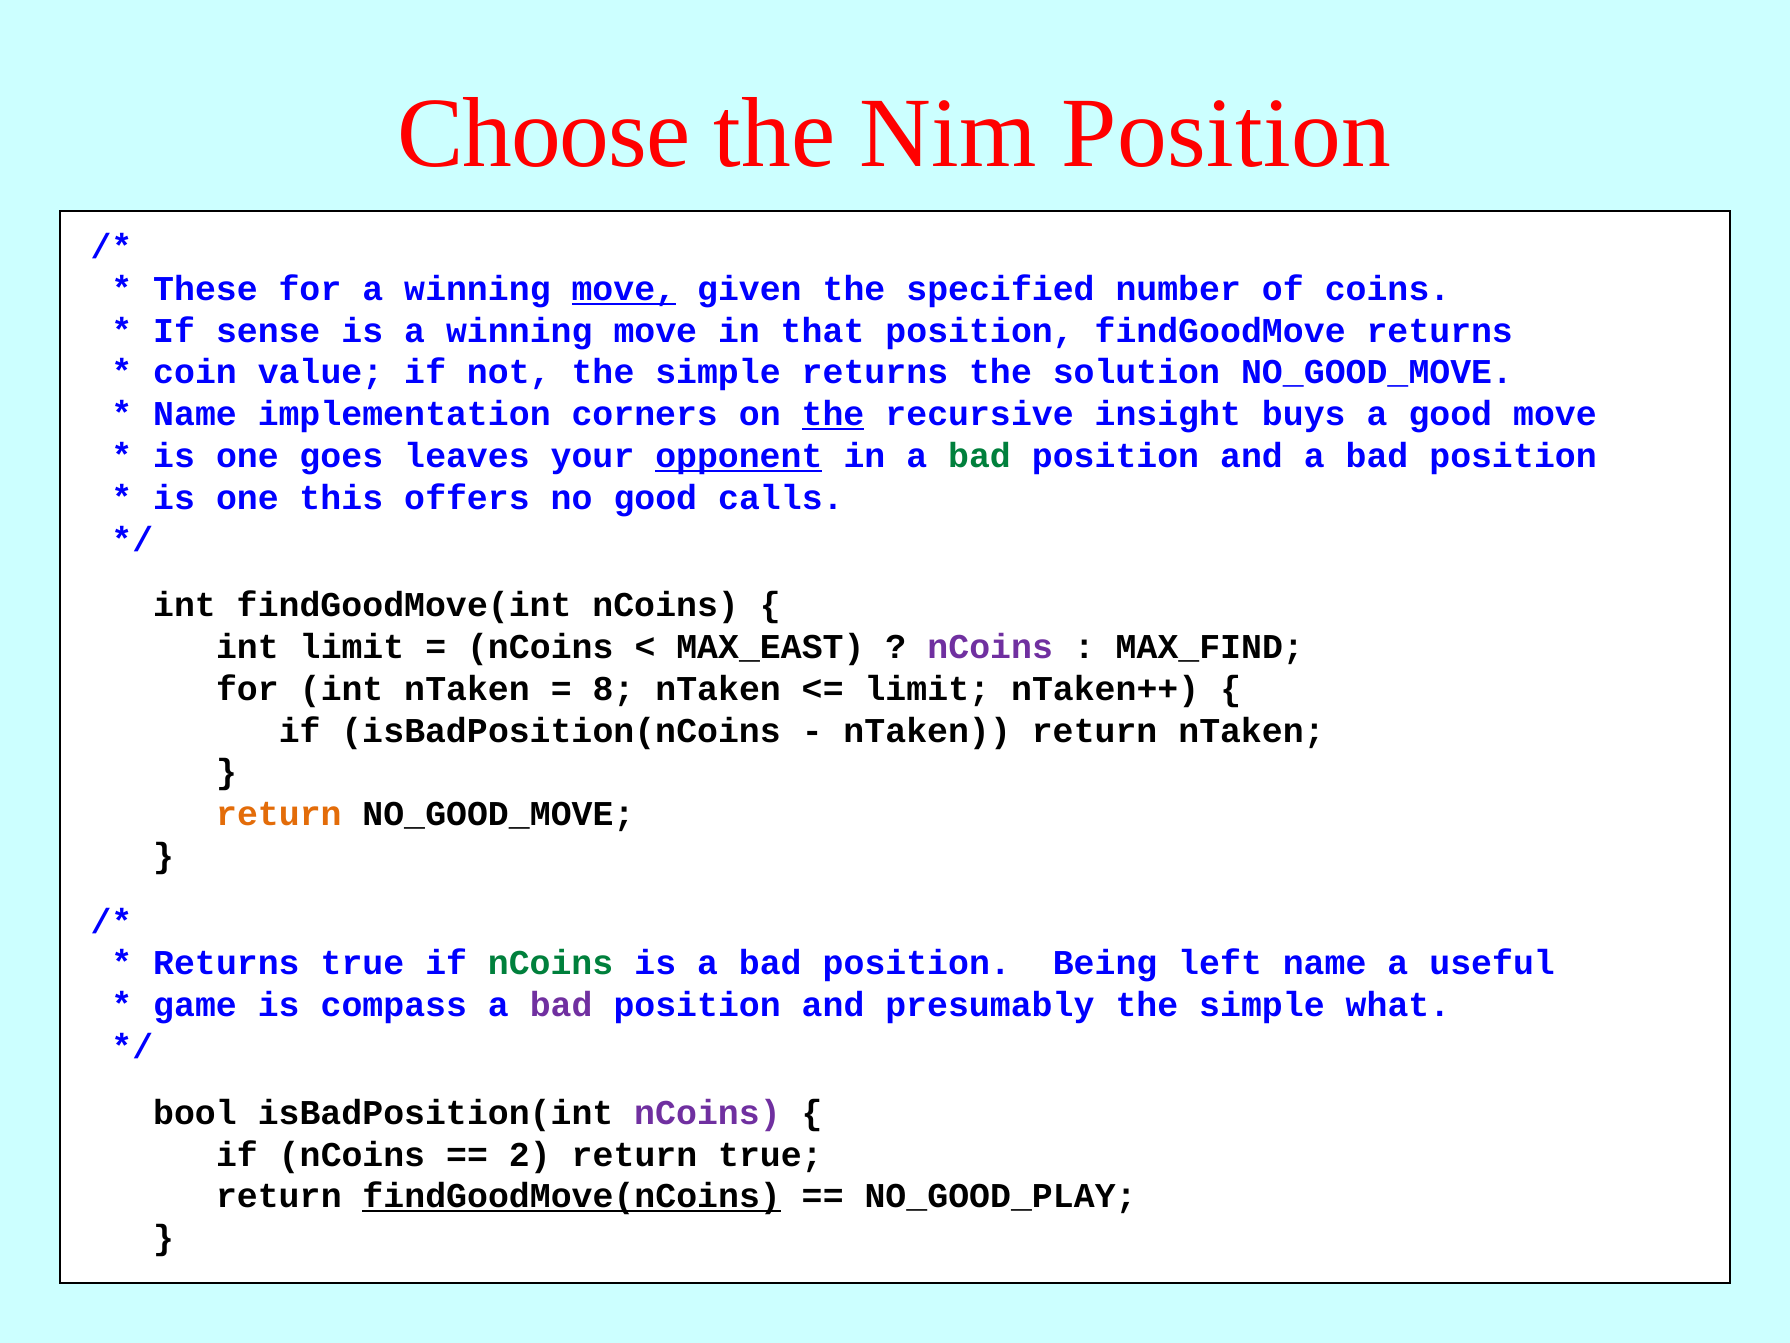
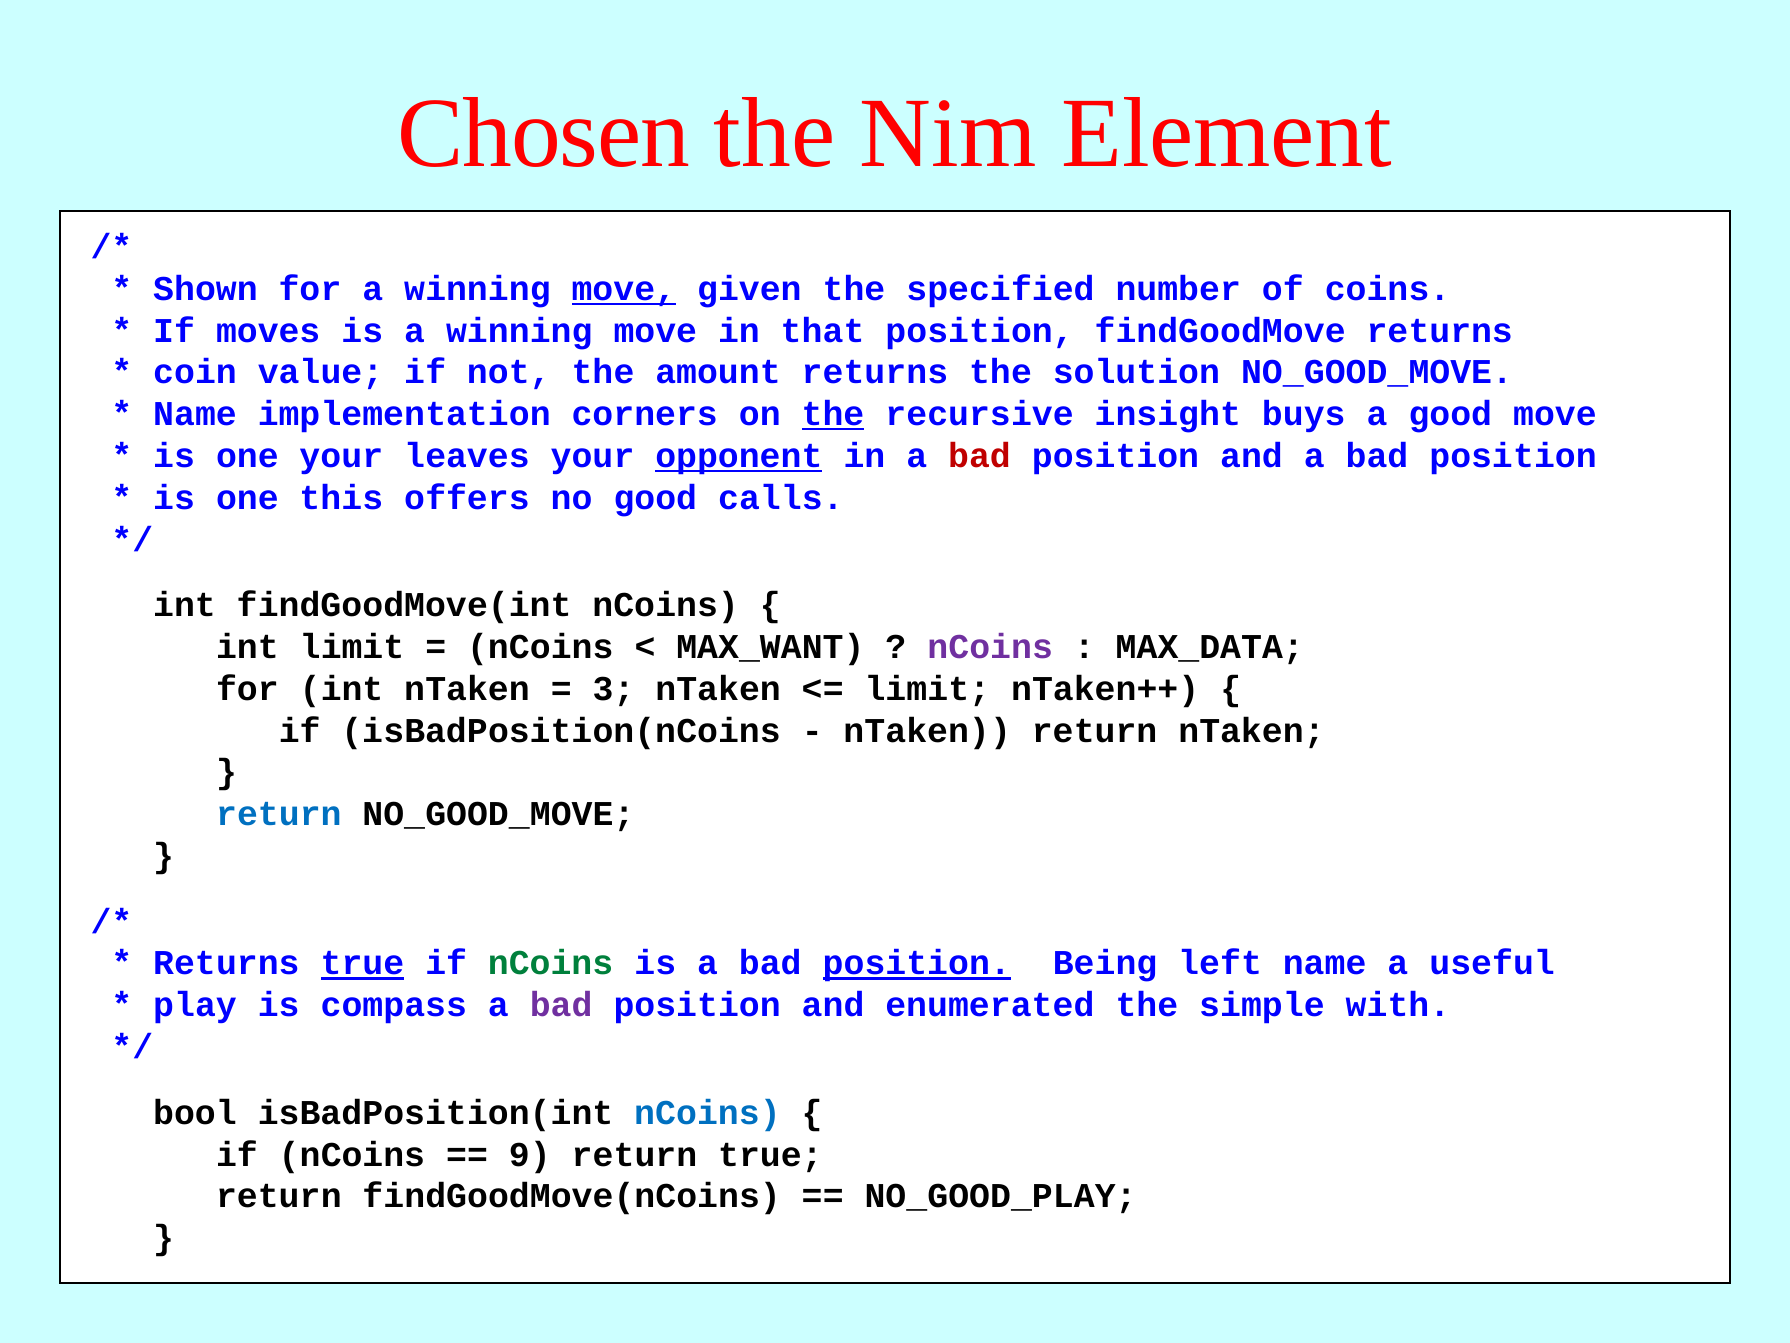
Choose: Choose -> Chosen (544, 134)
Nim Position: Position -> Element (1227, 134)
These: These -> Shown (205, 289)
sense: sense -> moves (268, 330)
not the simple: simple -> amount (718, 372)
one goes: goes -> your (341, 456)
bad colour: green -> red (980, 456)
MAX_EAST: MAX_EAST -> MAX_WANT (770, 647)
MAX_FIND: MAX_FIND -> MAX_DATA (1210, 647)
8: 8 -> 3 (614, 689)
return colour: orange -> blue (279, 814)
true underline: none -> present (362, 963)
position underline: none -> present (917, 963)
game: game -> play (195, 1005)
presumably: presumably -> enumerated (990, 1005)
what: what -> with (1398, 1005)
nCoins colour: purple -> blue (707, 1112)
2: 2 -> 9 (530, 1154)
findGoodMove(nCoins underline: present -> none (572, 1196)
